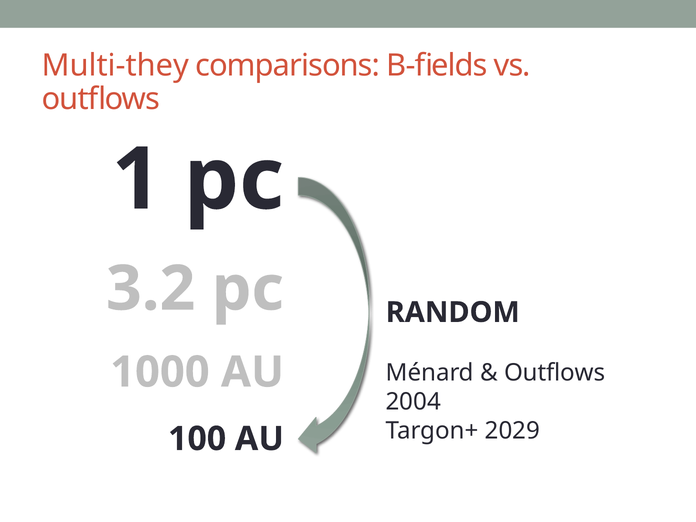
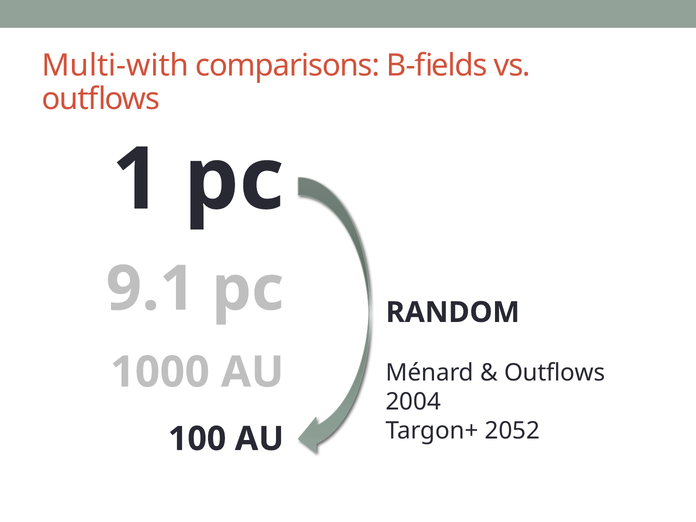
Multi-they: Multi-they -> Multi-with (115, 66)
3.2: 3.2 -> 9.1 (151, 289)
2029: 2029 -> 2052 (512, 431)
